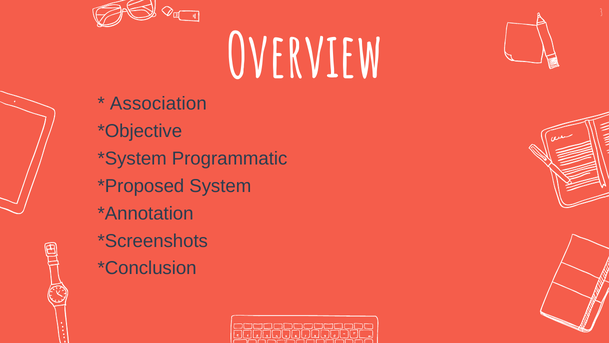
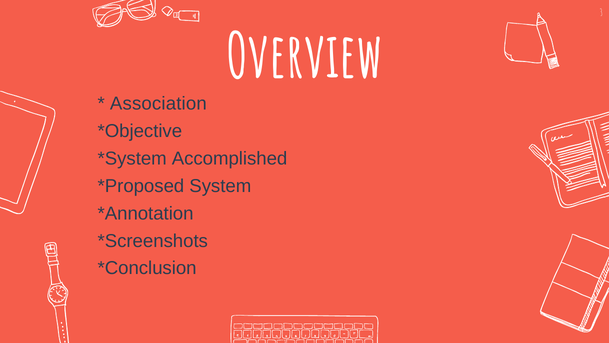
Programmatic: Programmatic -> Accomplished (230, 158)
